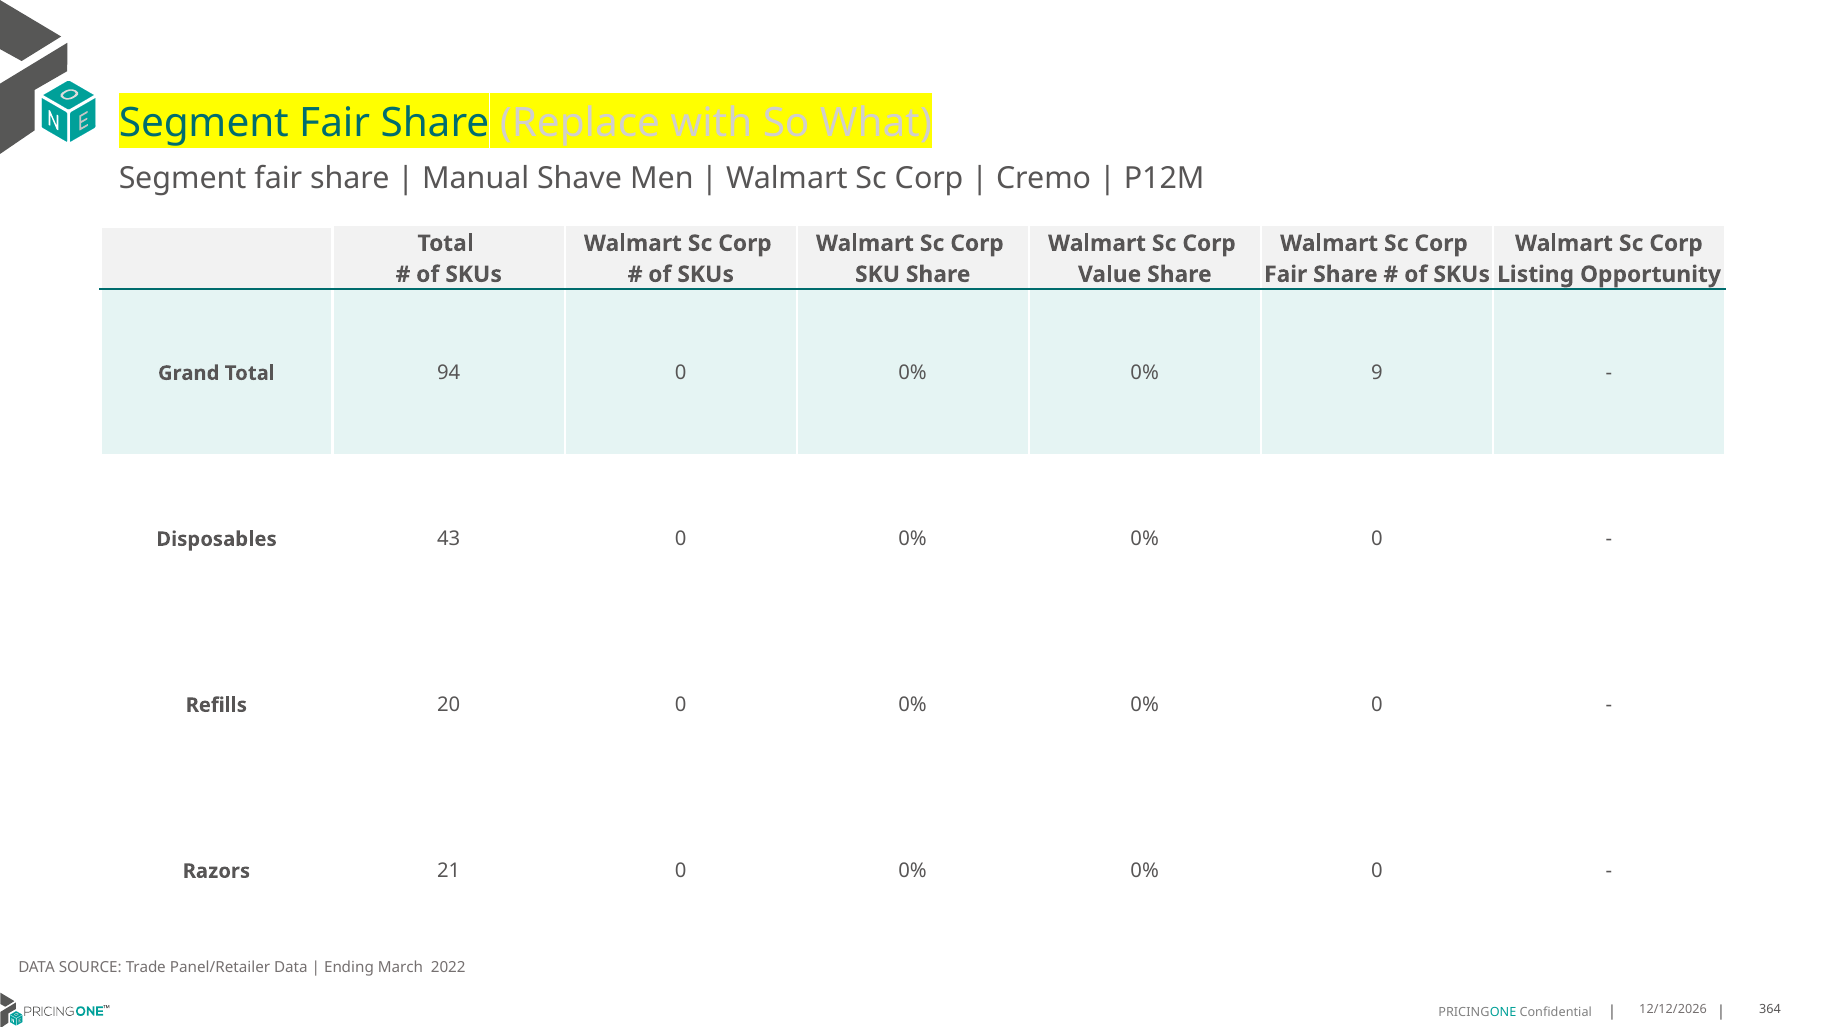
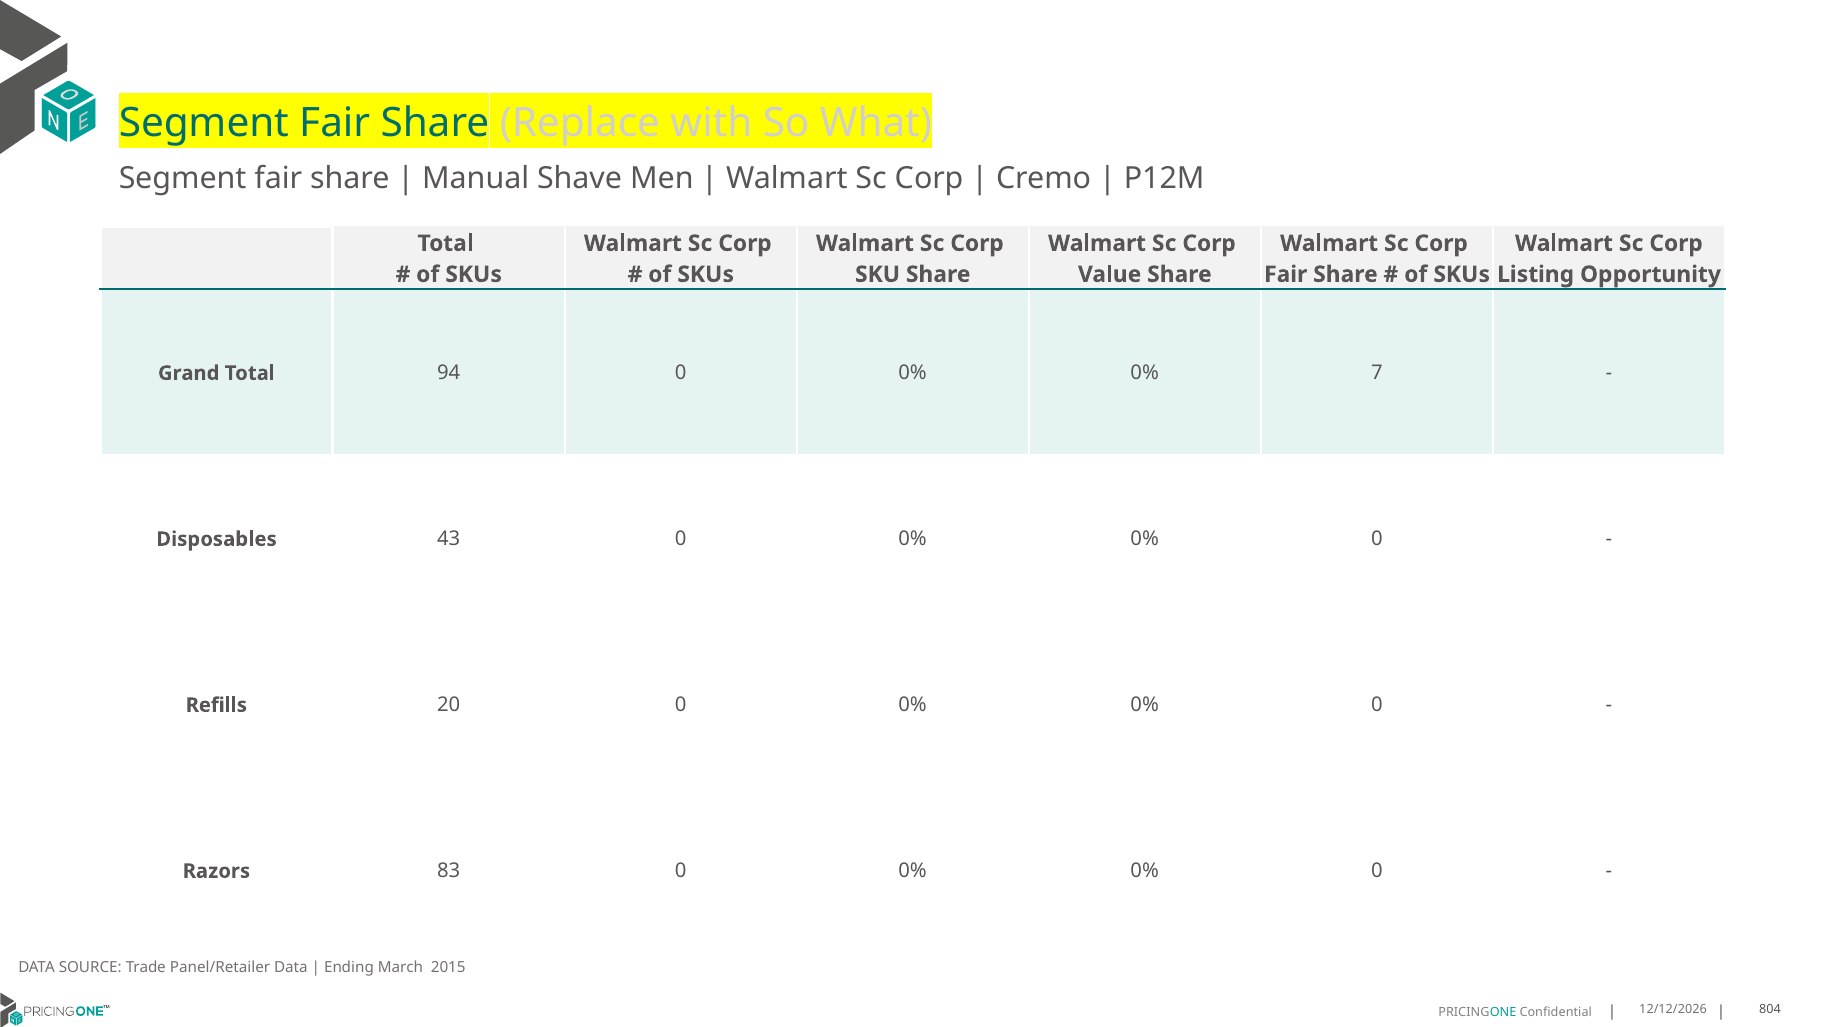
9: 9 -> 7 (1377, 373)
21: 21 -> 83 (449, 871)
2022: 2022 -> 2015 (448, 967)
364: 364 -> 804 (1770, 1010)
